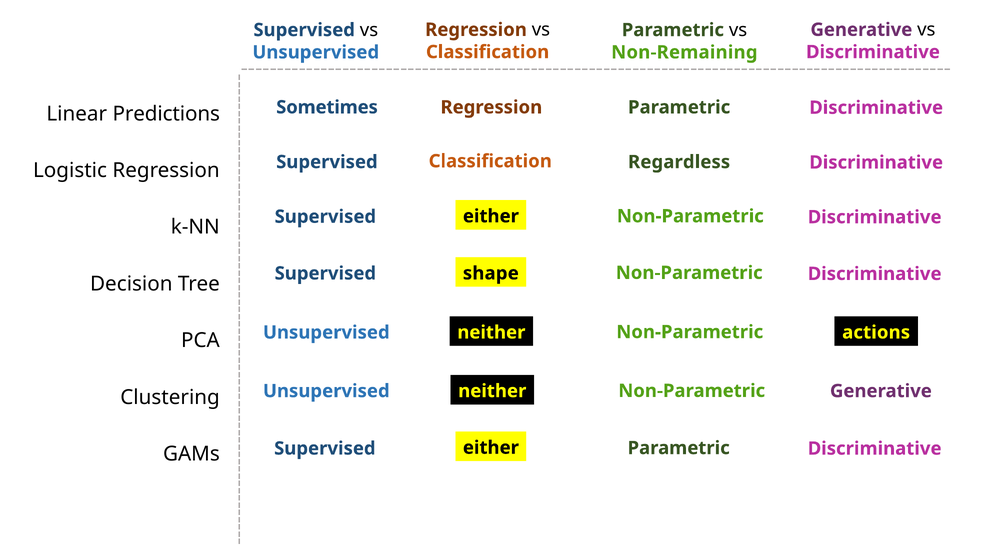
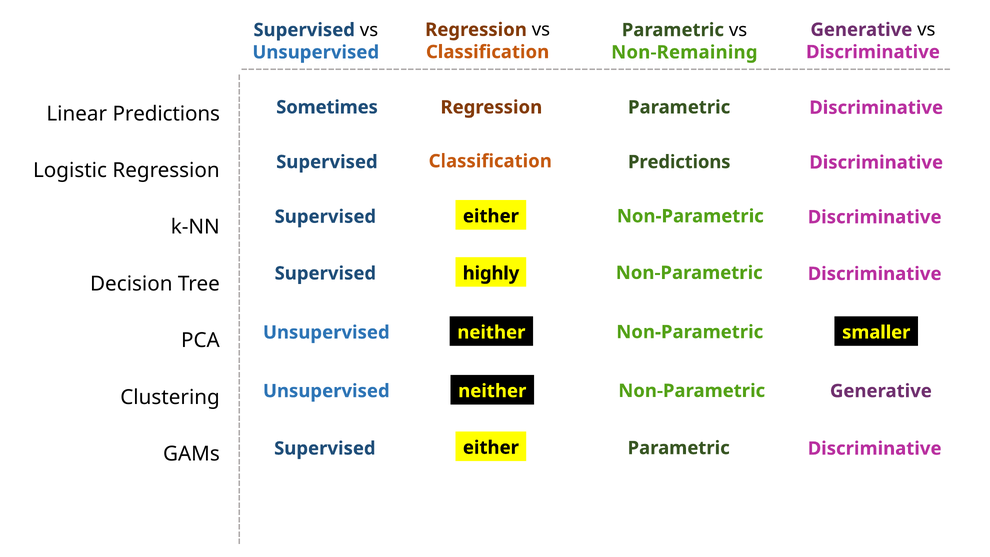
Classification Regardless: Regardless -> Predictions (679, 162)
shape: shape -> highly (491, 273)
actions: actions -> smaller (876, 332)
